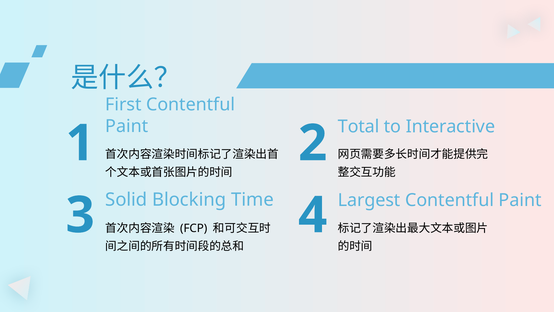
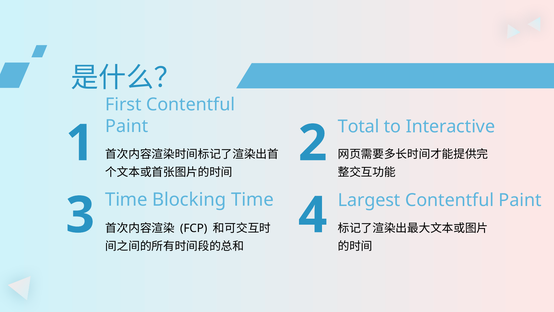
Solid: Solid -> Time (126, 200)
